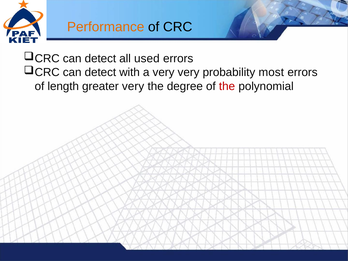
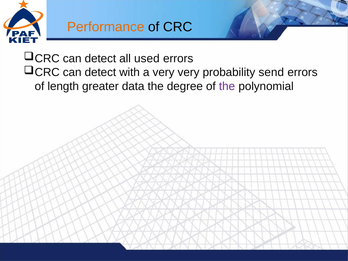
most: most -> send (271, 72)
greater very: very -> data (133, 86)
the colour: red -> purple (227, 86)
